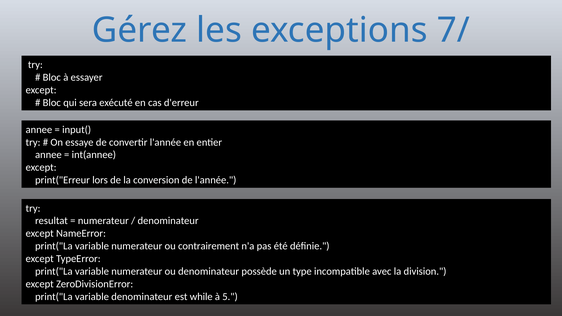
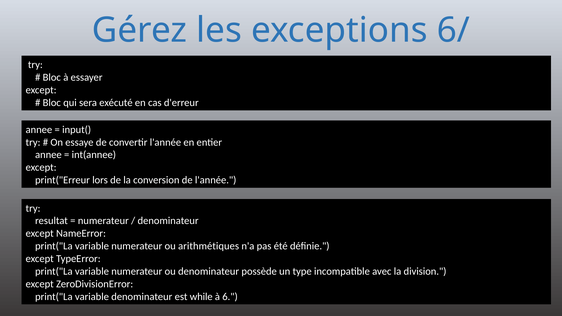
7/: 7/ -> 6/ (453, 30)
contrairement: contrairement -> arithmétiques (209, 246)
5: 5 -> 6 (230, 297)
